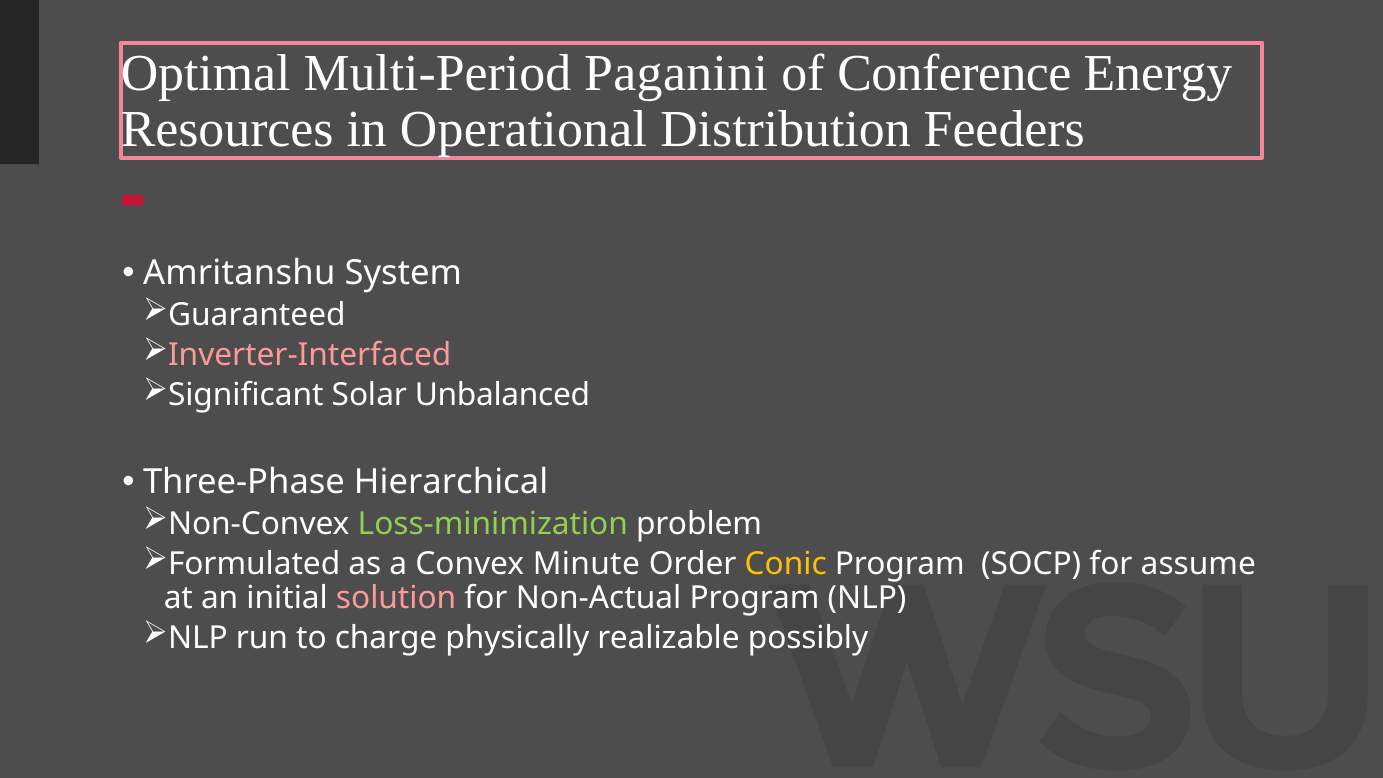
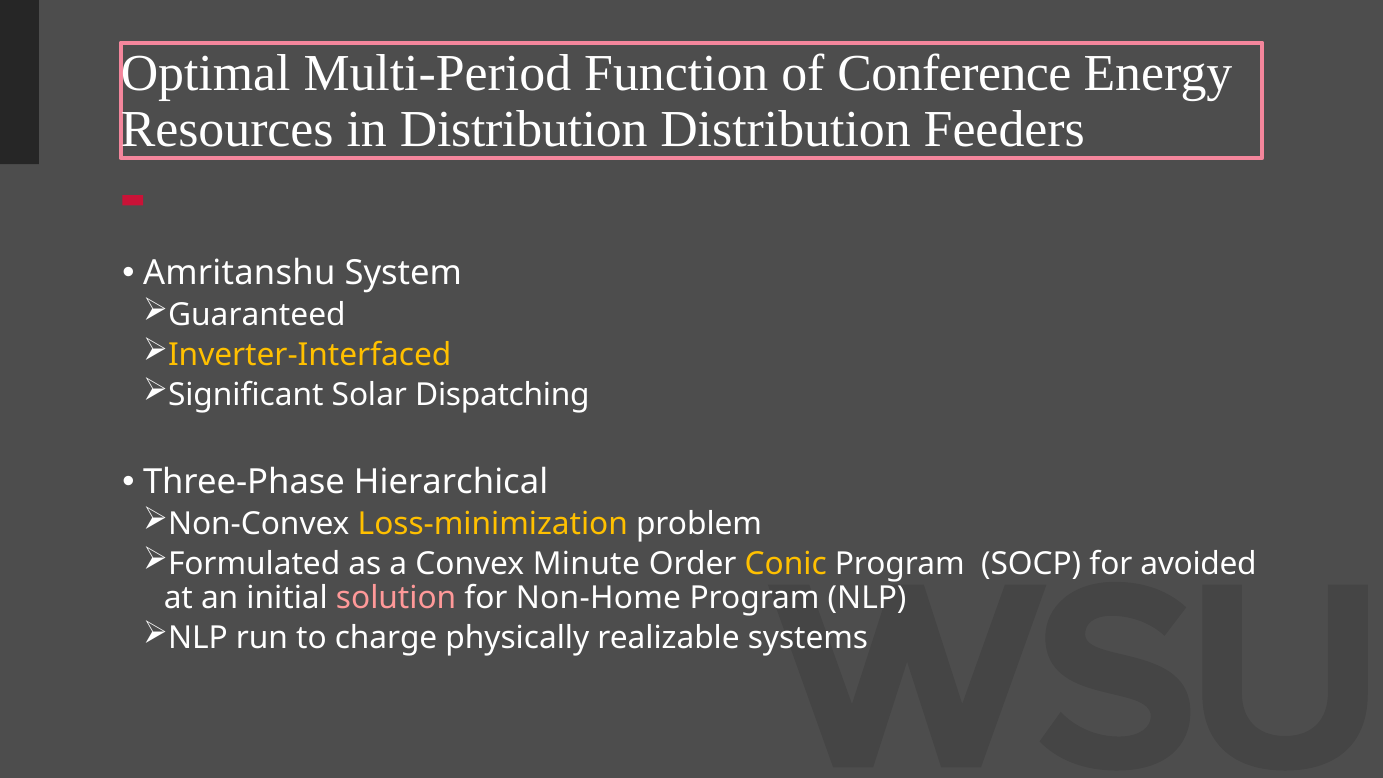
Paganini: Paganini -> Function (676, 74)
in Operational: Operational -> Distribution (524, 130)
Inverter-Interfaced colour: pink -> yellow (310, 355)
Unbalanced: Unbalanced -> Dispatching (502, 395)
Loss-minimization colour: light green -> yellow (493, 524)
assume: assume -> avoided (1198, 564)
Non-Actual: Non-Actual -> Non-Home (598, 598)
possibly: possibly -> systems (808, 638)
